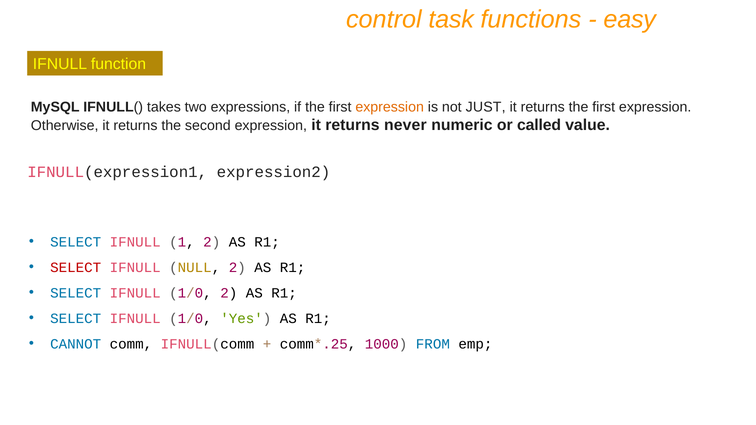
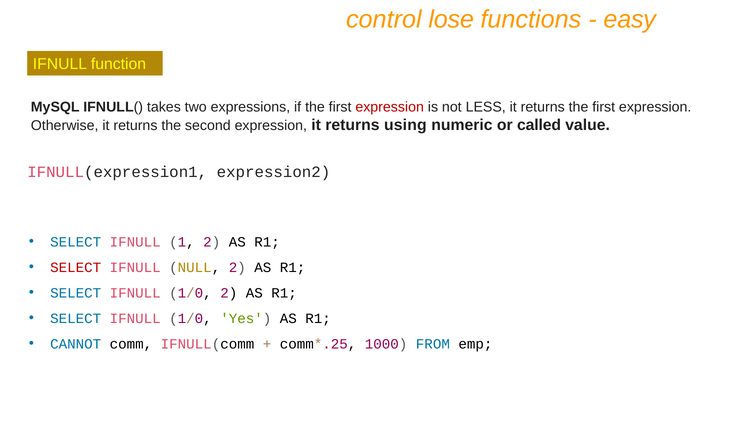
task: task -> lose (451, 20)
expression colour: orange -> red (390, 107)
JUST: JUST -> LESS (486, 107)
never: never -> using (405, 125)
